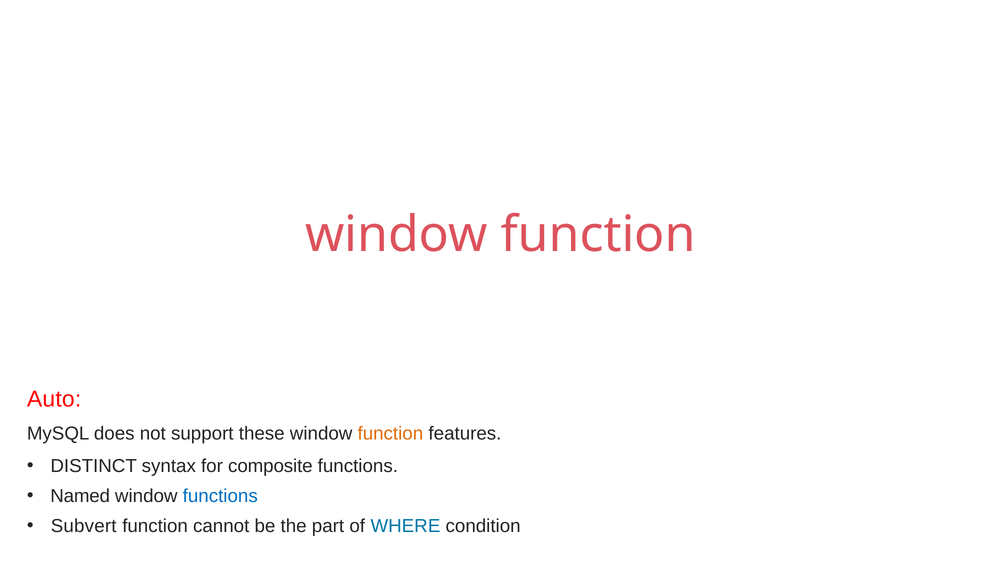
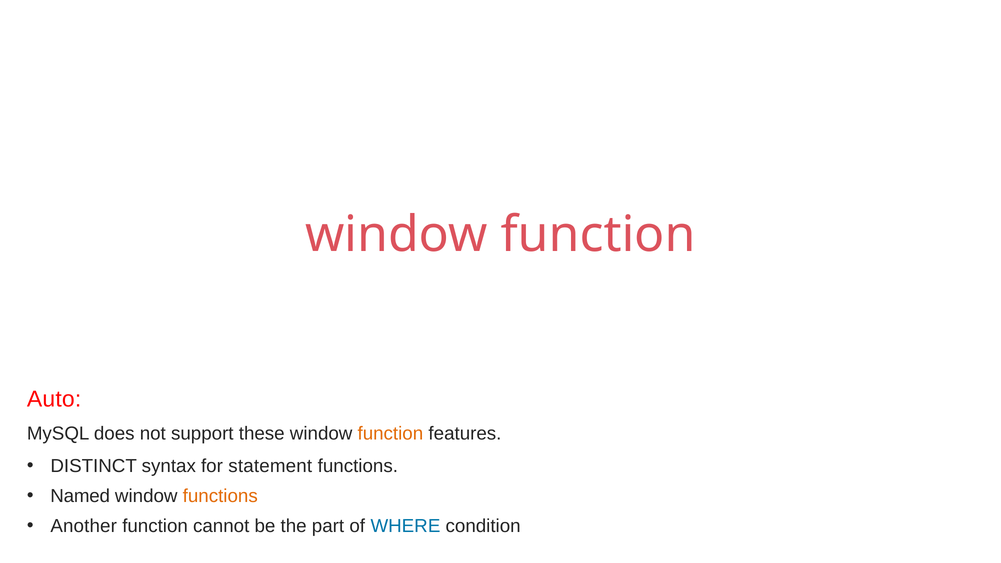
composite: composite -> statement (270, 466)
functions colour: blue -> orange (220, 496)
Subvert: Subvert -> Another (84, 526)
